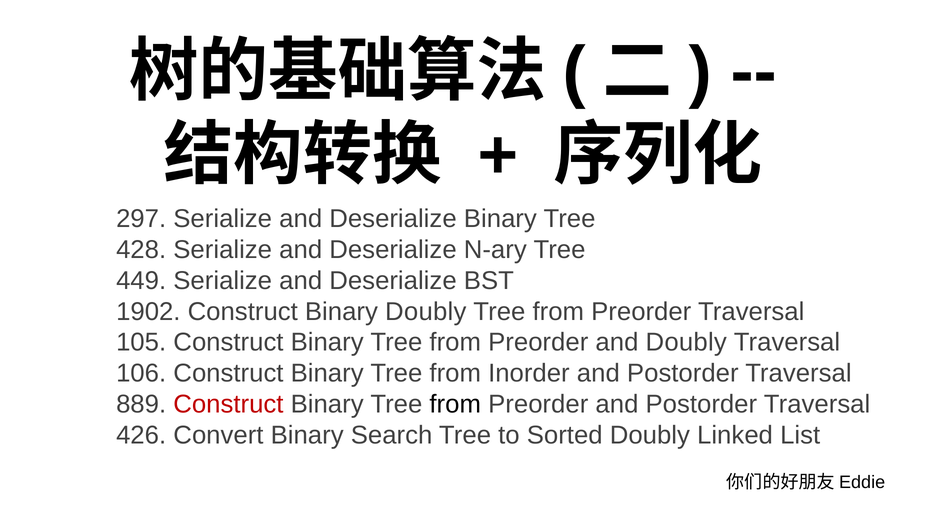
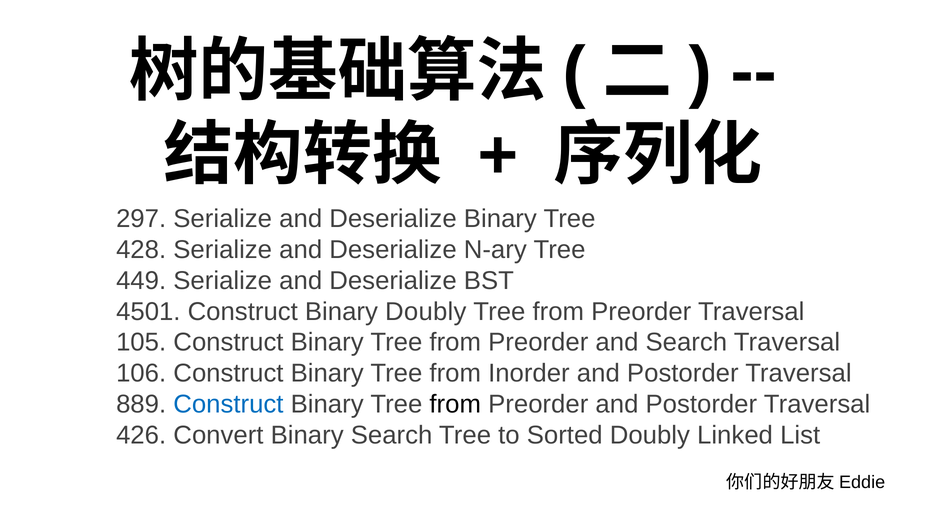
1902: 1902 -> 4501 (148, 311)
and Doubly: Doubly -> Search (686, 342)
Construct colour: red -> blue (228, 404)
